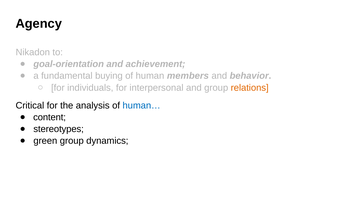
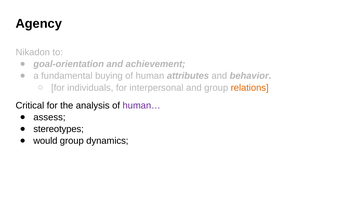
members: members -> attributes (188, 76)
human… colour: blue -> purple (142, 105)
content: content -> assess (49, 117)
green: green -> would (45, 141)
